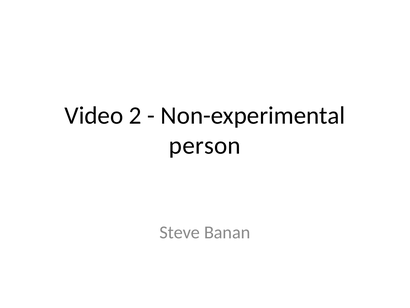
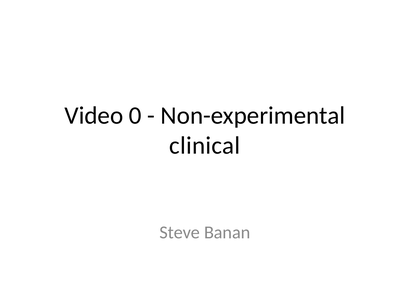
2: 2 -> 0 (135, 115)
person: person -> clinical (205, 145)
